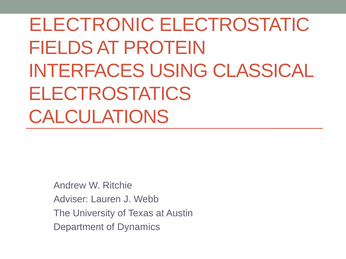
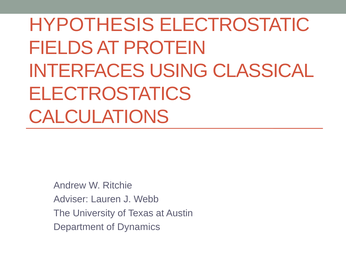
ELECTRONIC: ELECTRONIC -> HYPOTHESIS (92, 25)
